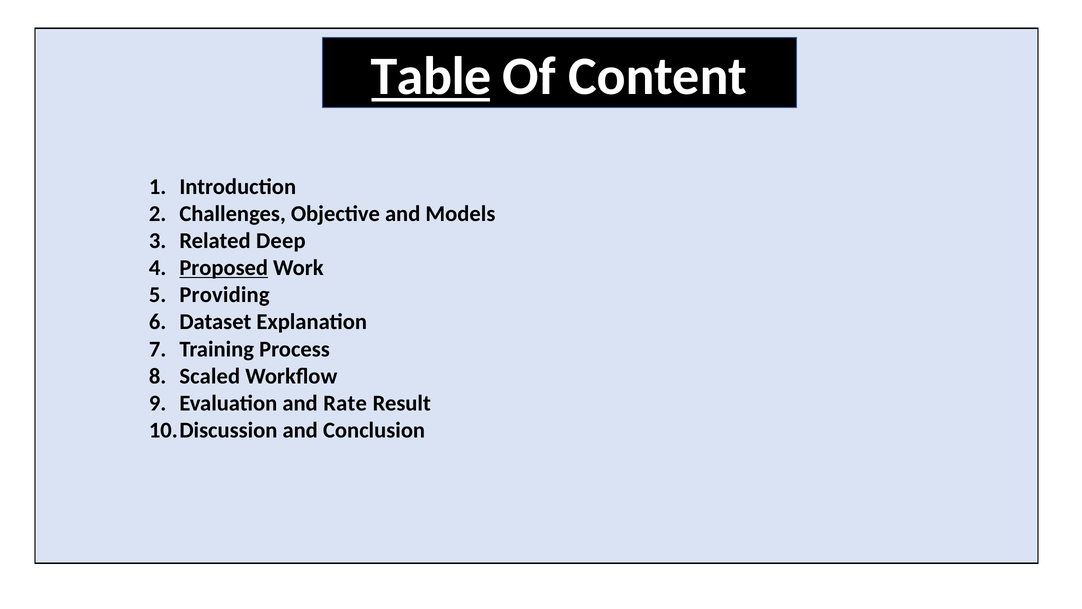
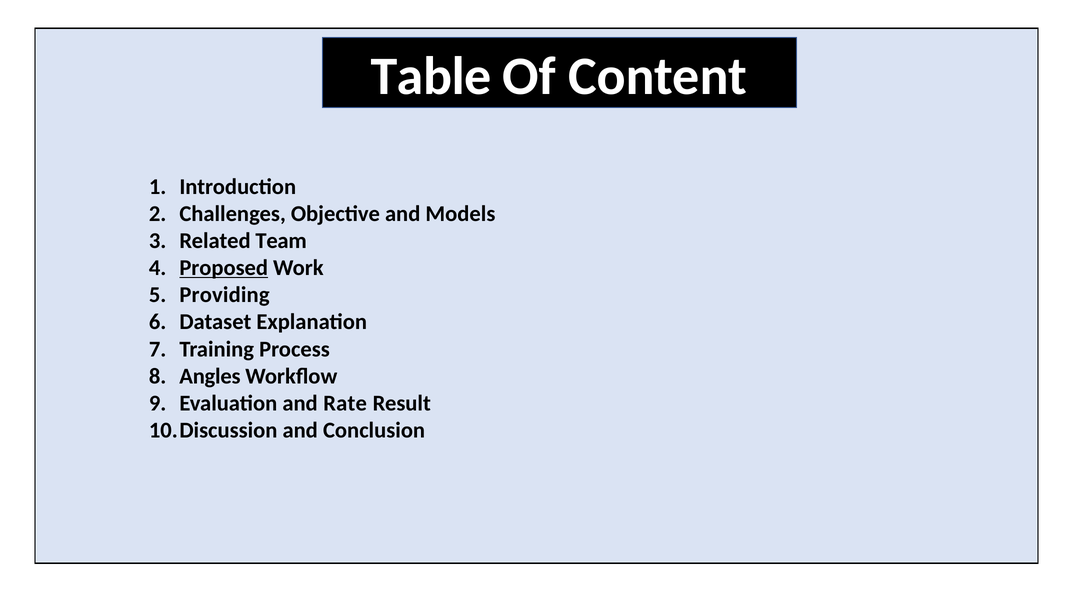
Table underline: present -> none (431, 76)
Deep: Deep -> Team (281, 241)
Scaled: Scaled -> Angles (210, 376)
